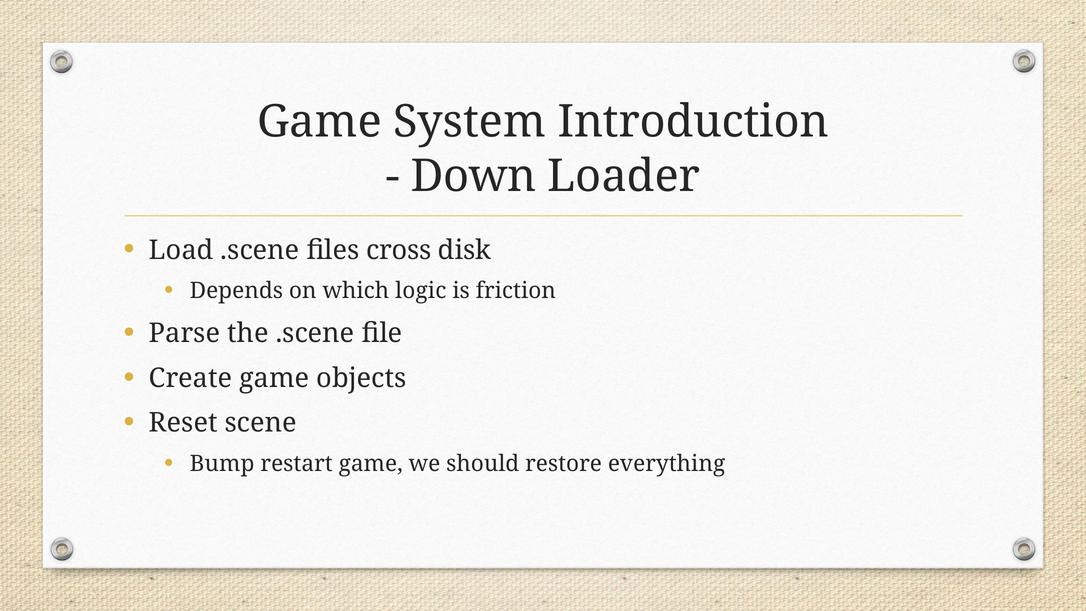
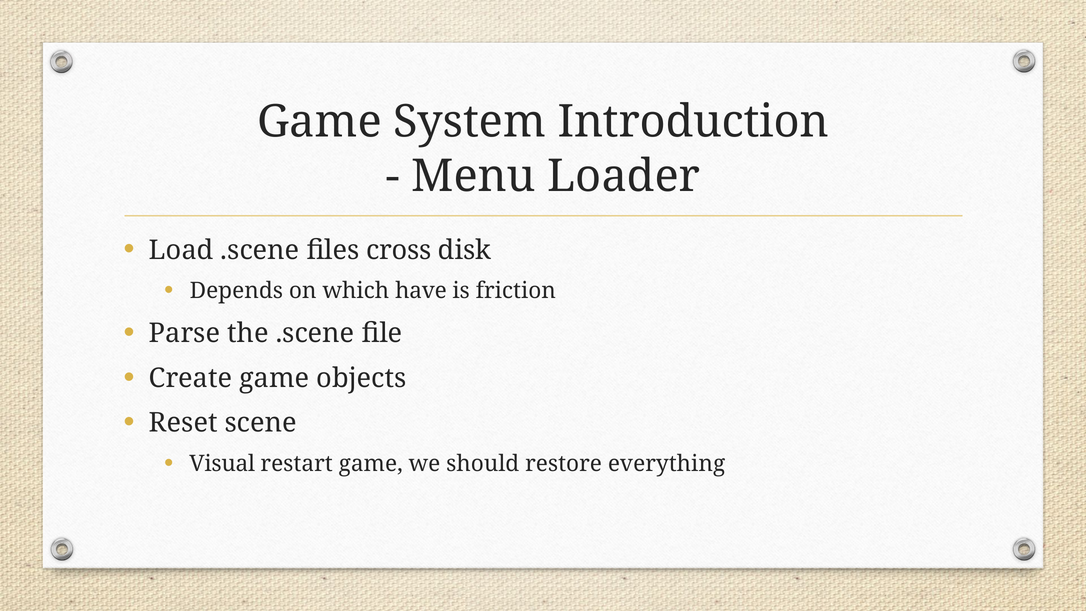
Down: Down -> Menu (473, 176)
logic: logic -> have (421, 291)
Bump: Bump -> Visual (222, 464)
